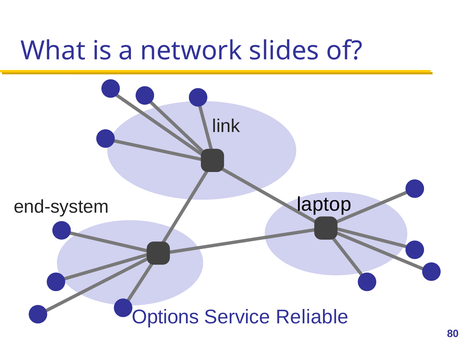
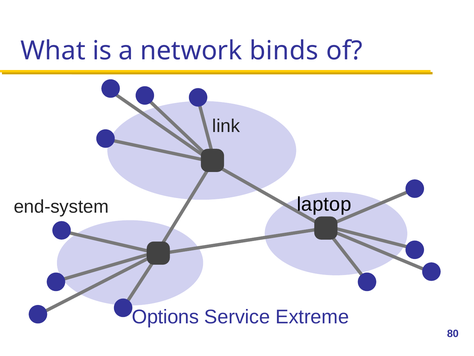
slides: slides -> binds (284, 51)
Reliable: Reliable -> Extreme (312, 316)
